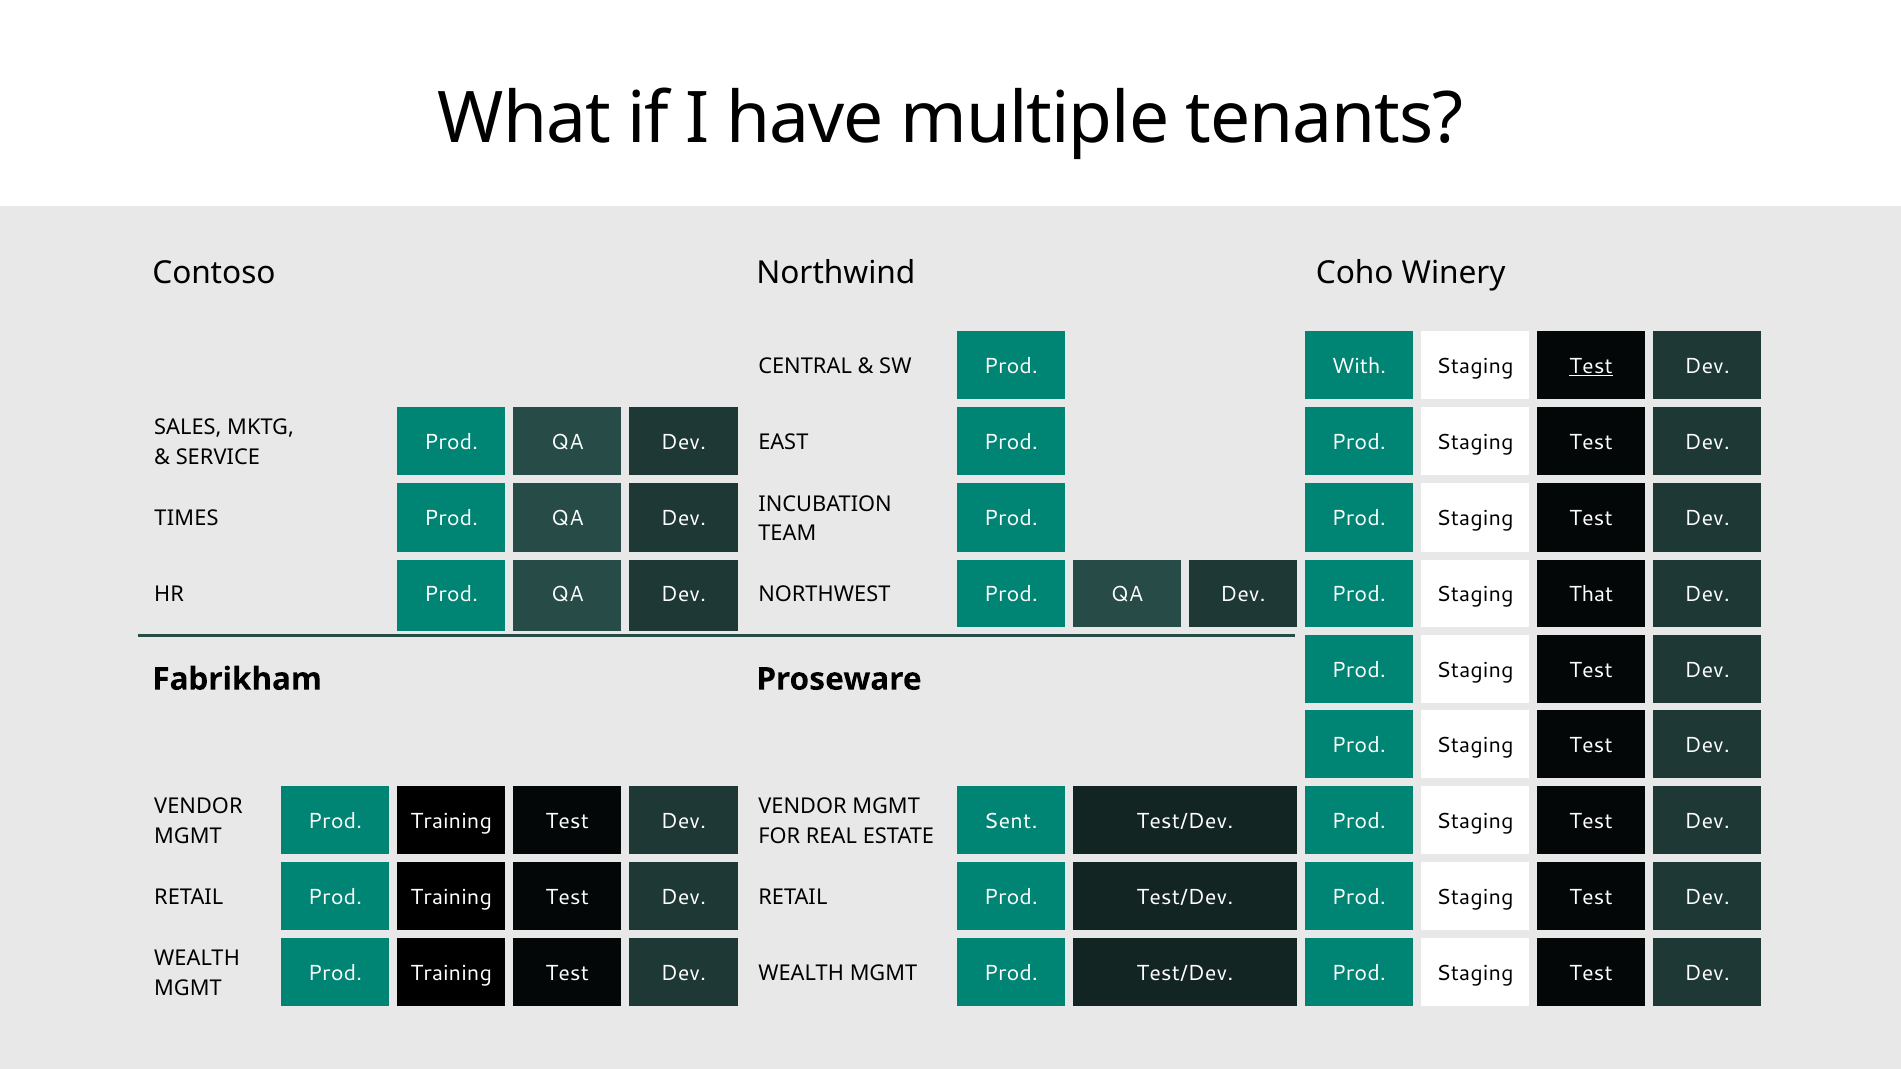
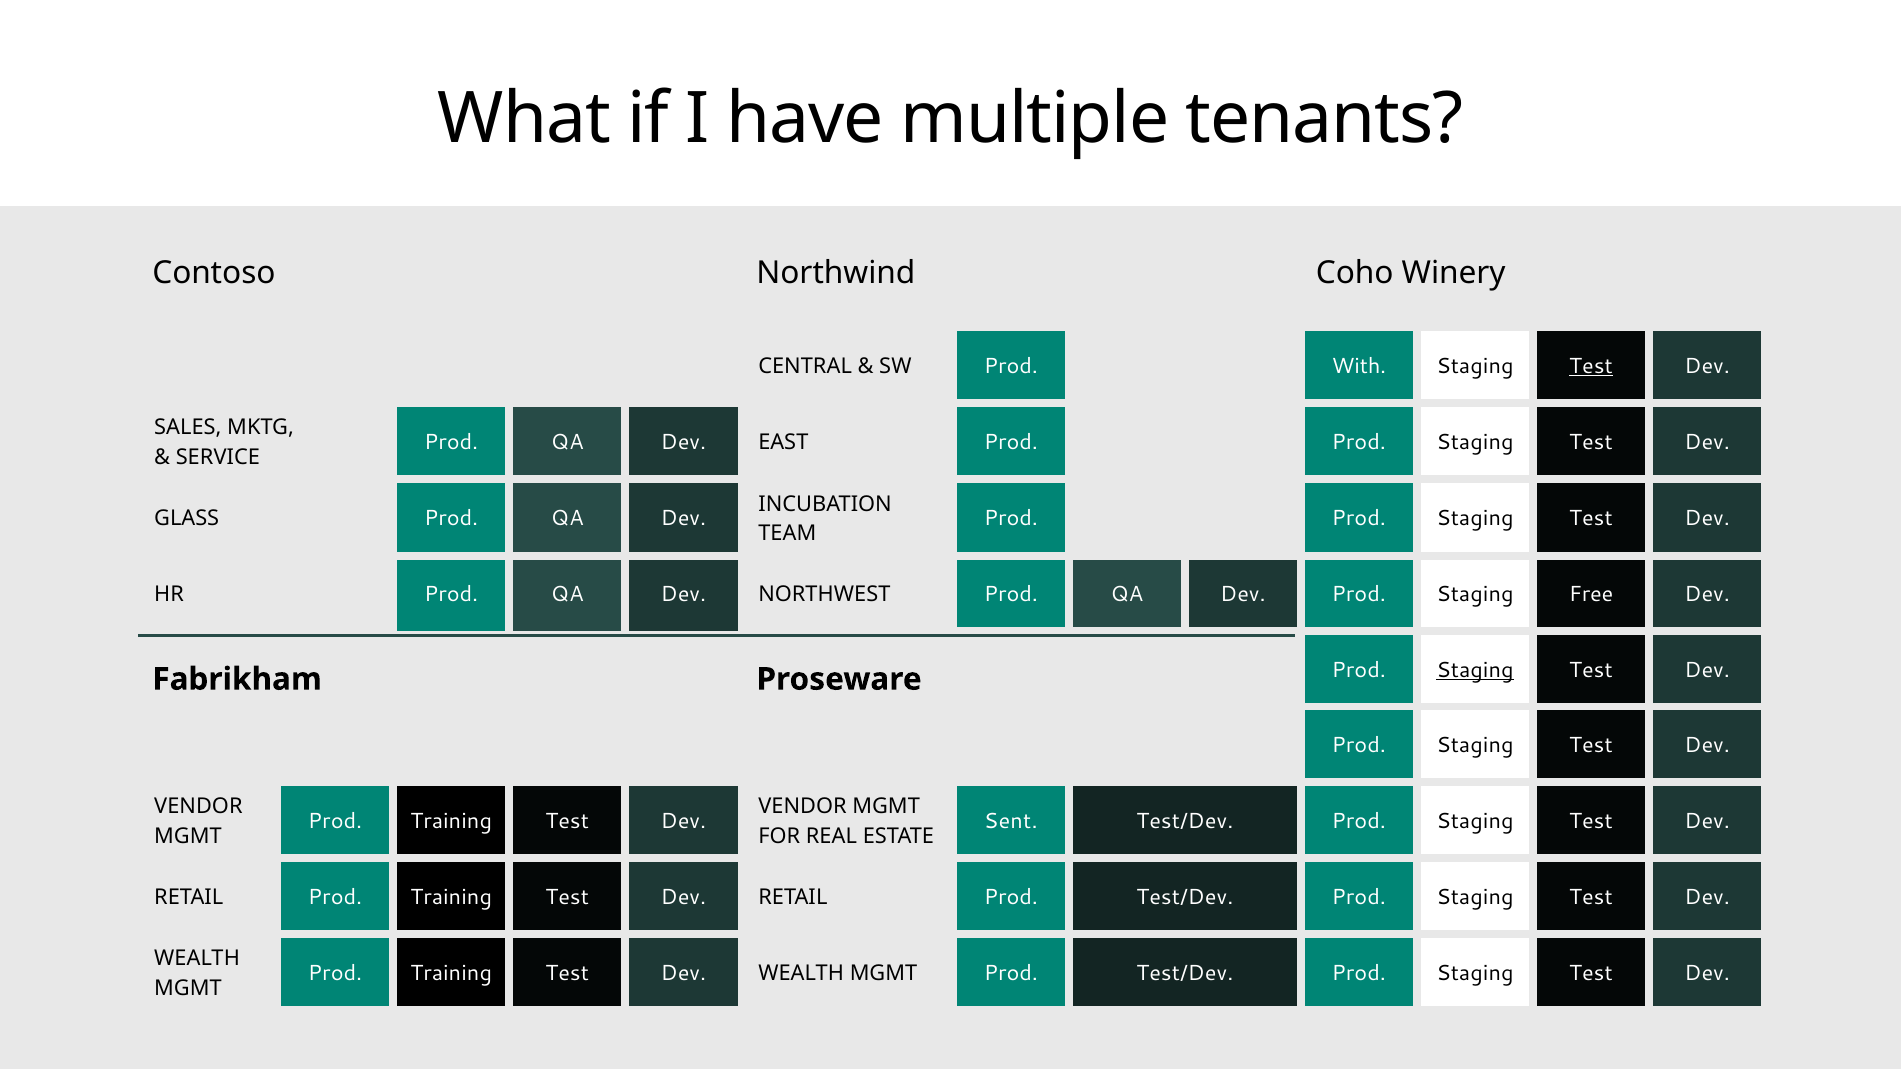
TIMES: TIMES -> GLASS (187, 519)
That: That -> Free (1591, 595)
Staging underline: none -> present (1475, 670)
